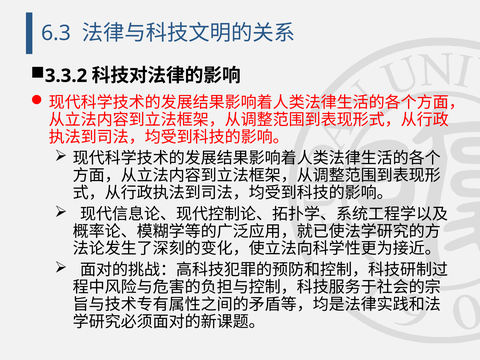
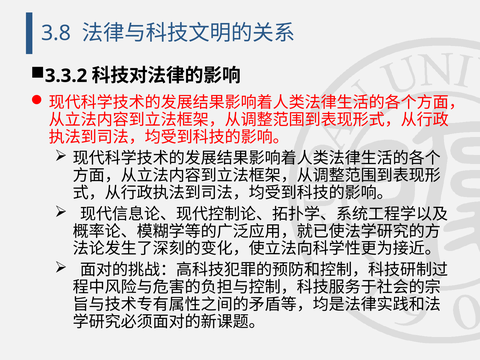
6.3: 6.3 -> 3.8 (56, 33)
